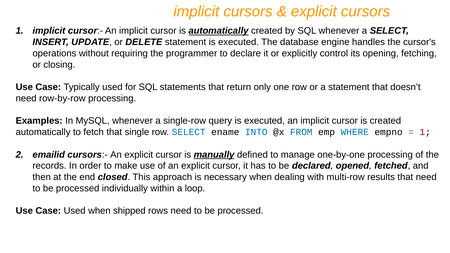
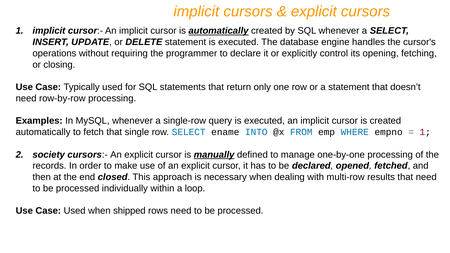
emailid: emailid -> society (49, 155)
